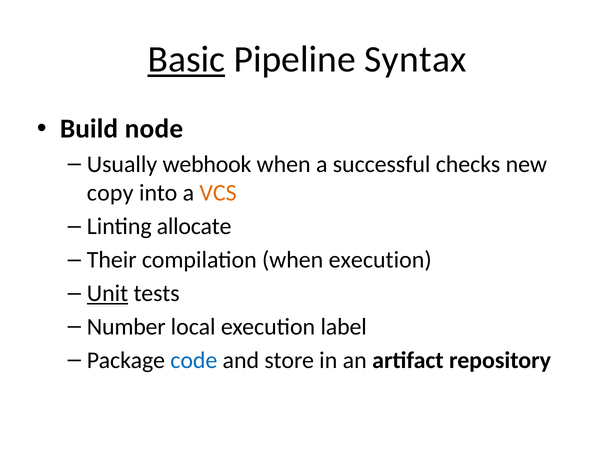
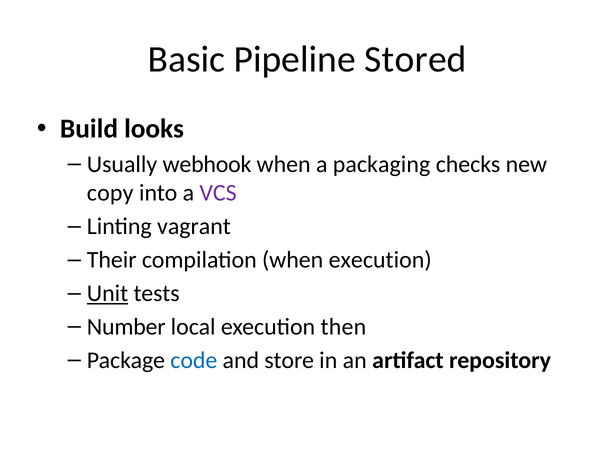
Basic underline: present -> none (186, 60)
Syntax: Syntax -> Stored (416, 60)
node: node -> looks (154, 129)
successful: successful -> packaging (382, 164)
VCS colour: orange -> purple (218, 193)
allocate: allocate -> vagrant (194, 227)
label: label -> then (343, 327)
